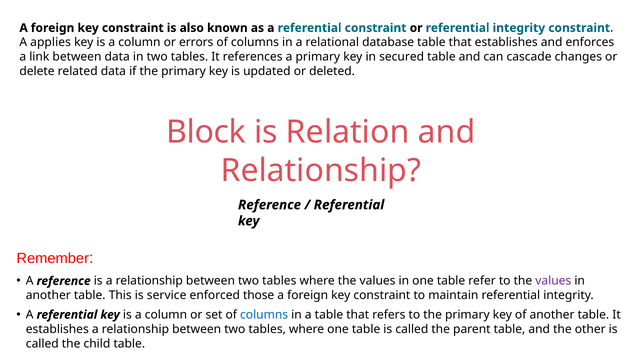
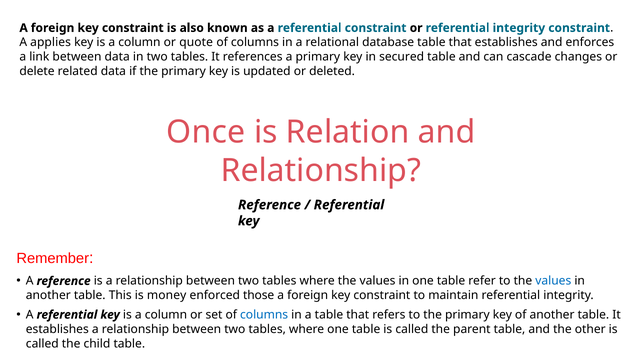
errors: errors -> quote (196, 42)
Block: Block -> Once (206, 132)
values colour: purple -> blue (553, 281)
service: service -> money (167, 296)
